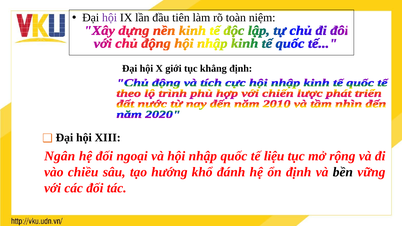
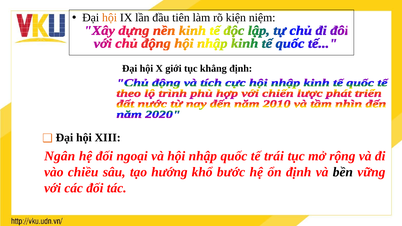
hội colour: purple -> orange (110, 18)
toàn: toàn -> kiện (236, 18)
liệu: liệu -> trái (274, 156)
đánh: đánh -> bước (231, 172)
